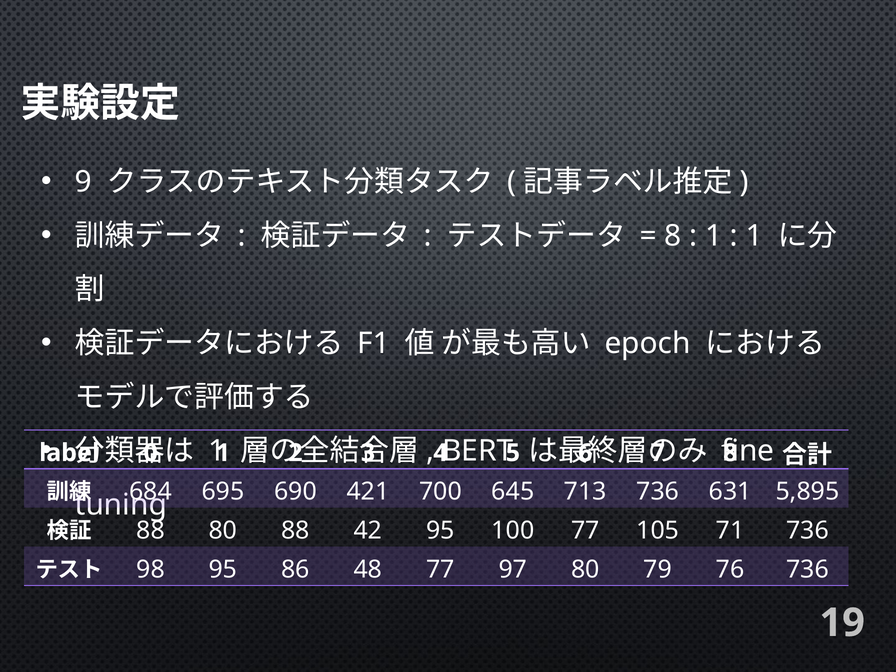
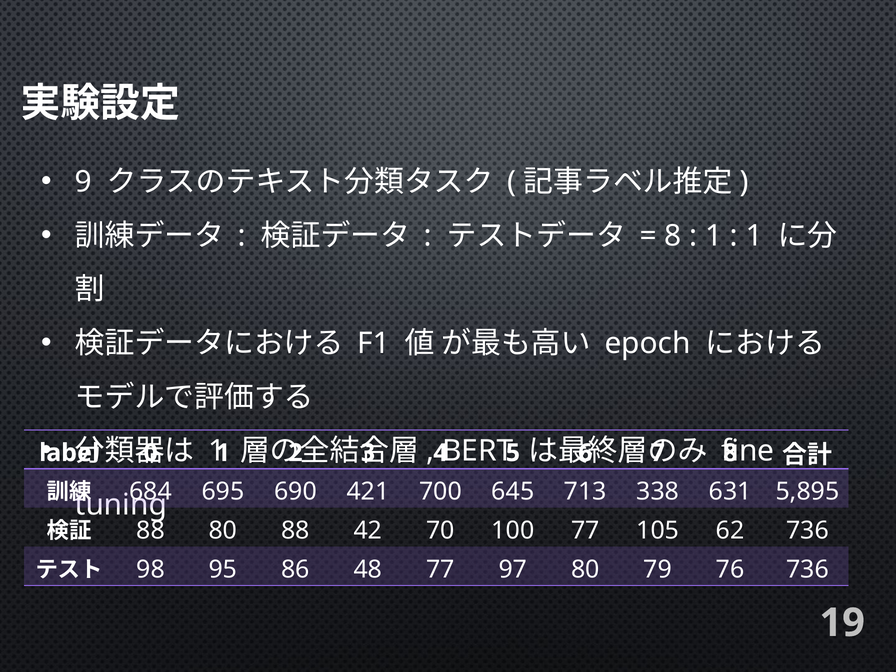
713 736: 736 -> 338 (658, 492)
42 95: 95 -> 70 (440, 531)
71: 71 -> 62 (730, 531)
